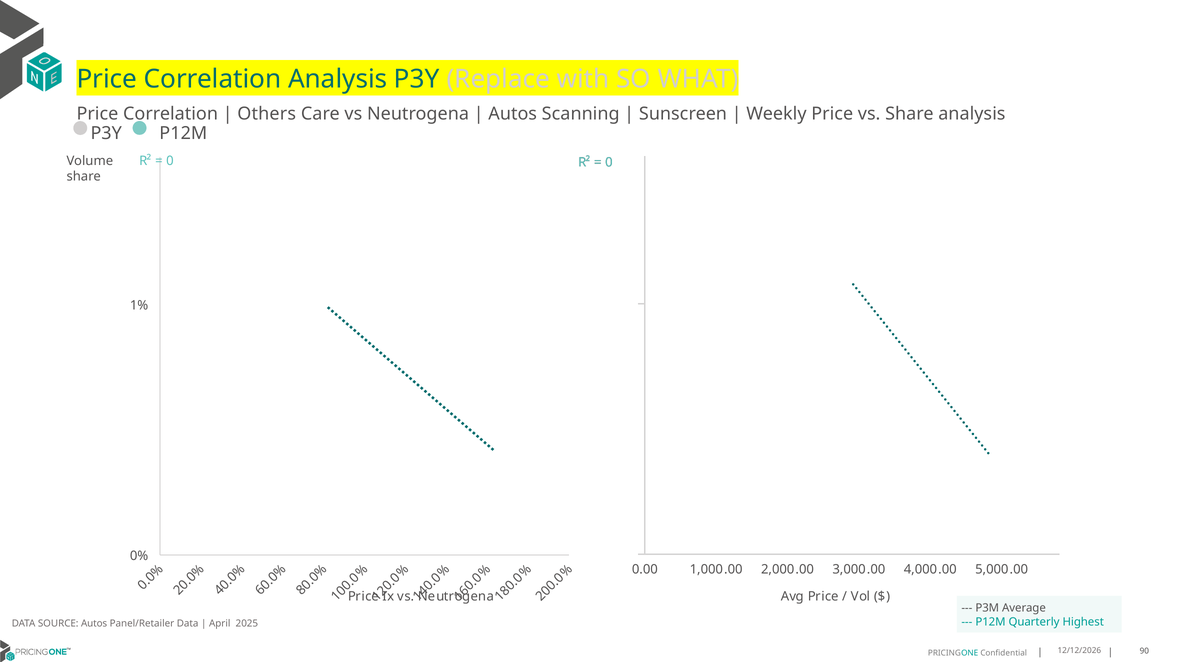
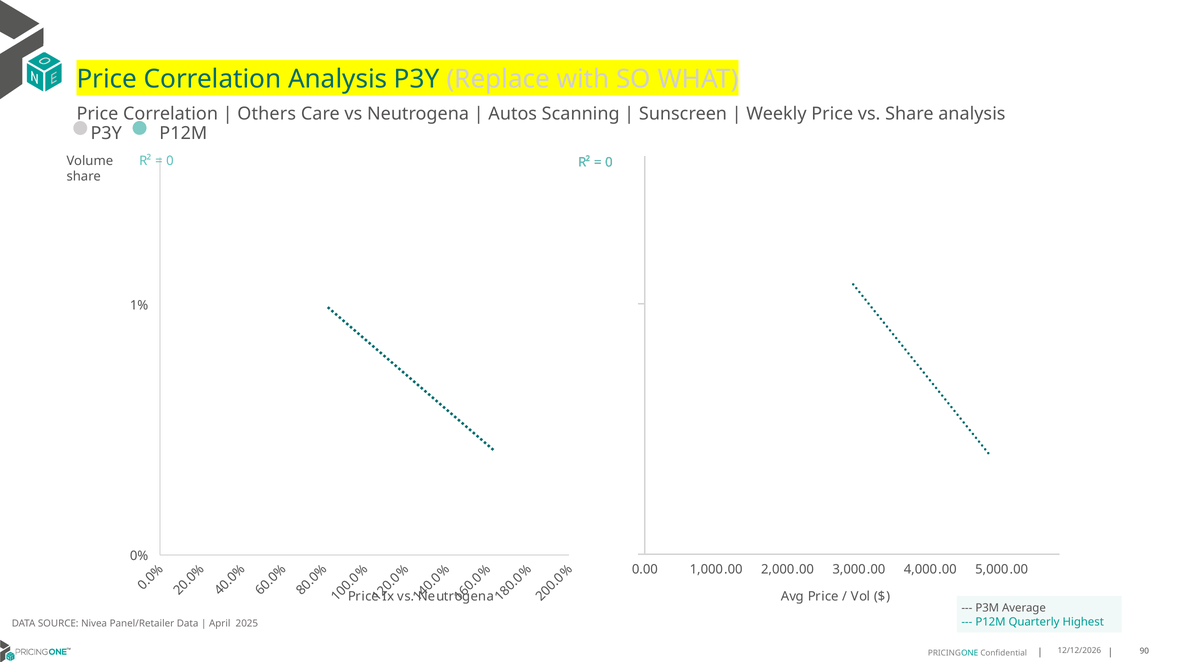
SOURCE Autos: Autos -> Nivea (94, 624)
